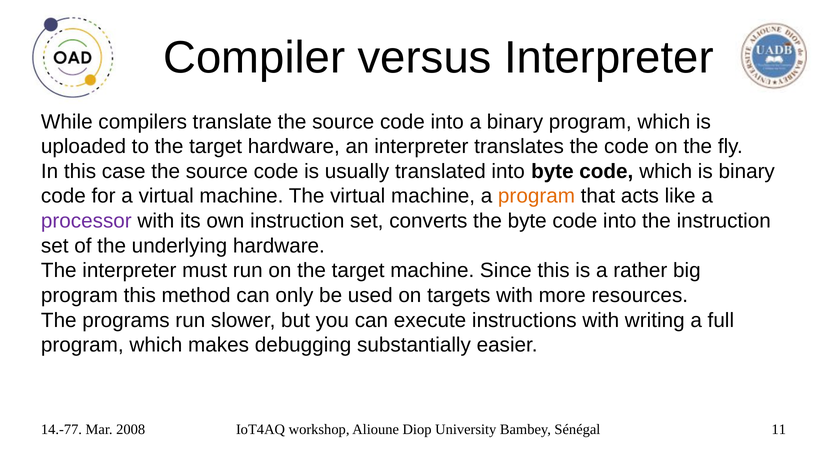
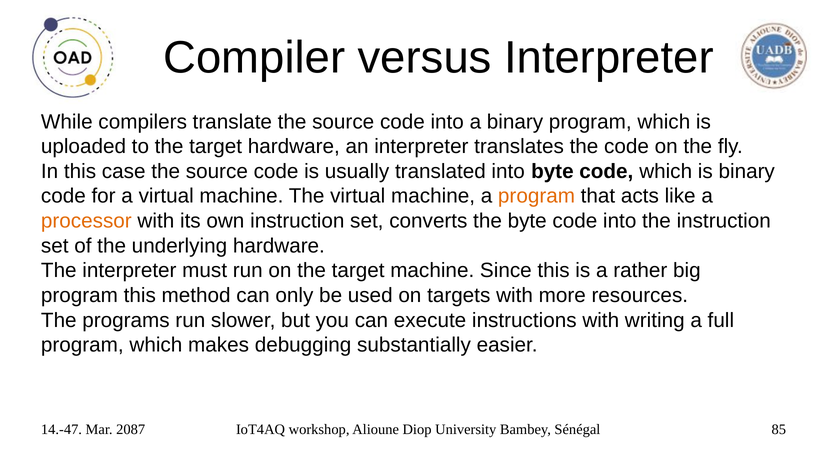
processor colour: purple -> orange (86, 221)
14.-77: 14.-77 -> 14.-47 (61, 430)
2008: 2008 -> 2087 (131, 430)
11: 11 -> 85 (779, 430)
